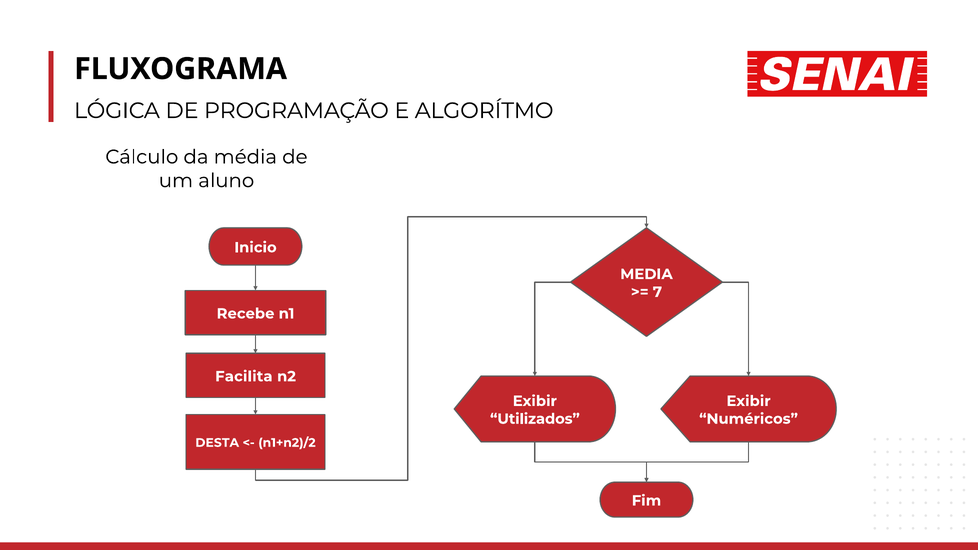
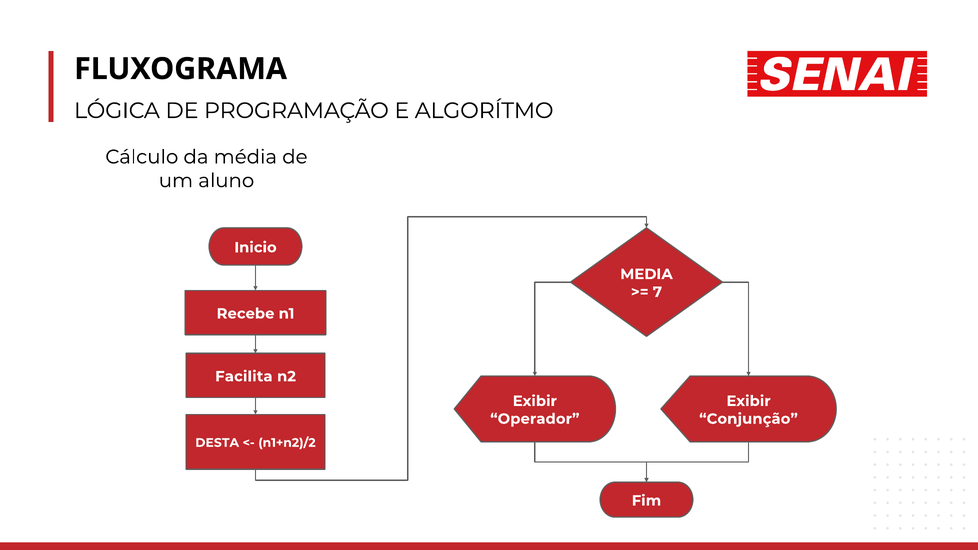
Utilizados: Utilizados -> Operador (535, 419)
Numéricos: Numéricos -> Conjunção (748, 419)
